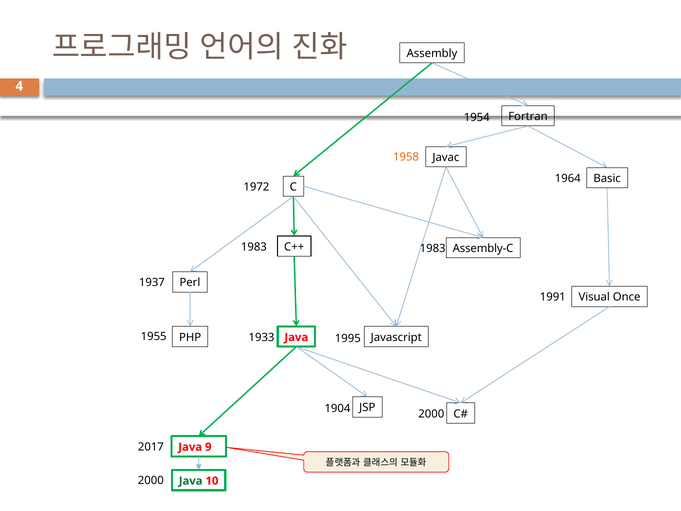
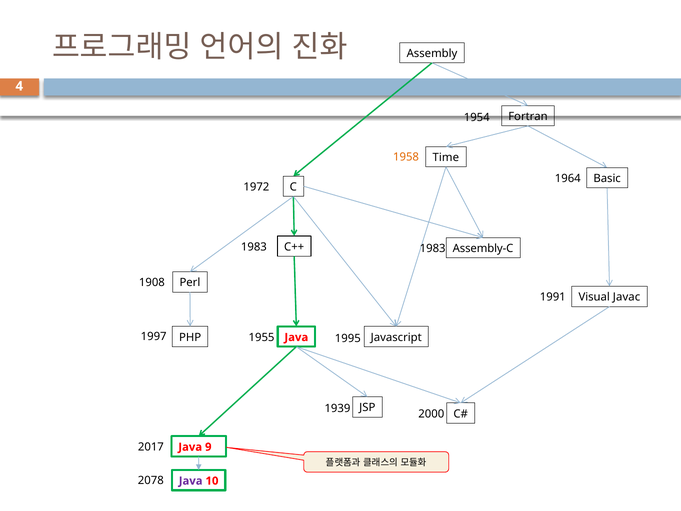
Javac: Javac -> Time (446, 157)
1937: 1937 -> 1908 (152, 282)
Once: Once -> Javac (627, 297)
1955: 1955 -> 1997 (154, 336)
1933: 1933 -> 1955 (262, 337)
1904: 1904 -> 1939 (337, 408)
2000: 2000 -> 2078 (151, 480)
Java colour: green -> purple (191, 481)
